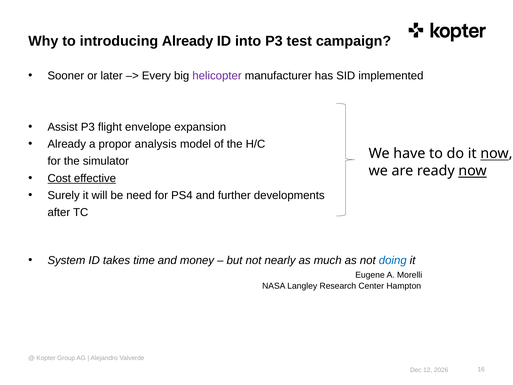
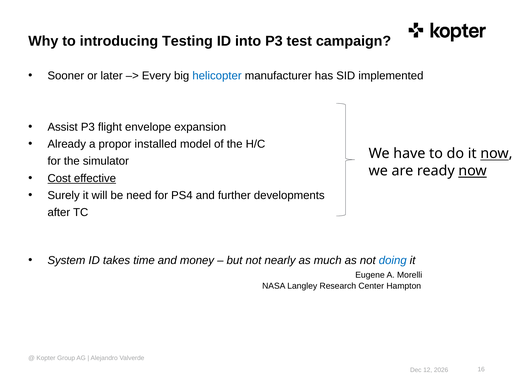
introducing Already: Already -> Testing (187, 41)
helicopter colour: purple -> blue (217, 76)
analysis: analysis -> installed (156, 144)
